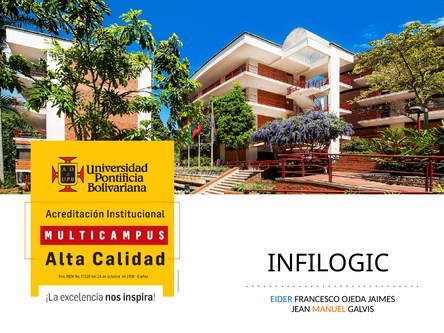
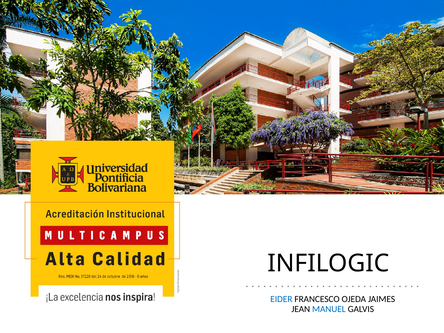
MANUEL colour: orange -> blue (329, 309)
